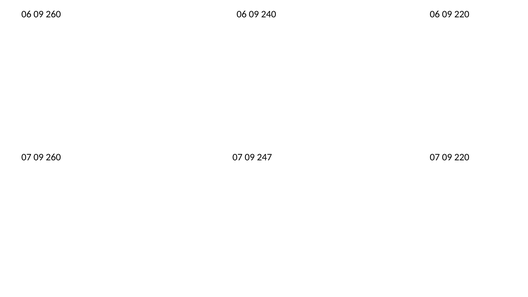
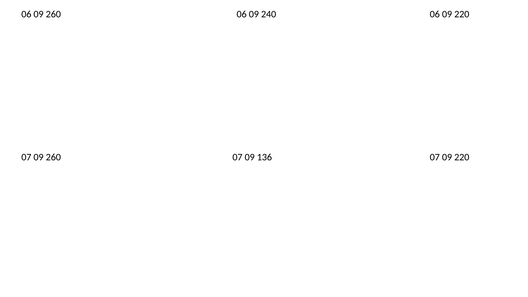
247: 247 -> 136 (264, 157)
